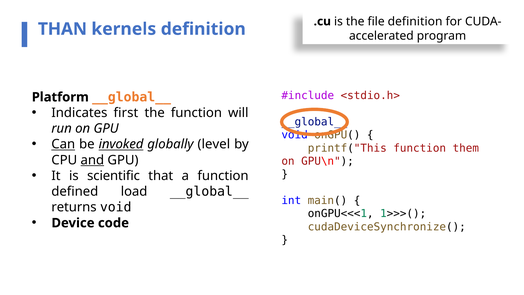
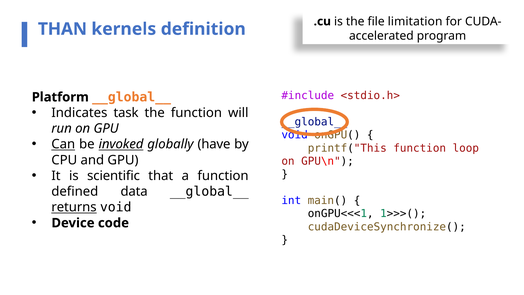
file definition: definition -> limitation (415, 21)
first: first -> task (126, 113)
level: level -> have (214, 144)
them: them -> loop (466, 148)
and underline: present -> none (92, 160)
load: load -> data (134, 191)
returns underline: none -> present (74, 207)
